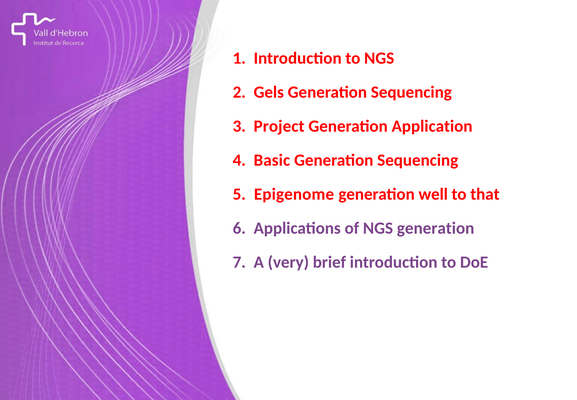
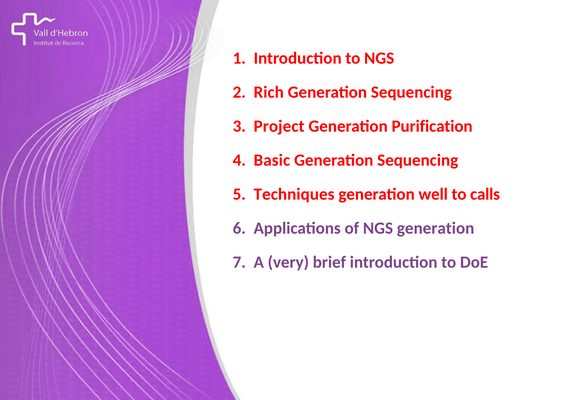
Gels: Gels -> Rich (269, 92)
Application: Application -> Purification (432, 126)
Epigenome: Epigenome -> Techniques (294, 194)
that: that -> calls (485, 194)
